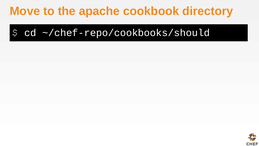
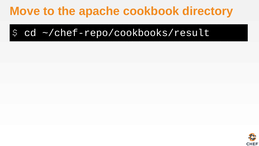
~/chef-repo/cookbooks/should: ~/chef-repo/cookbooks/should -> ~/chef-repo/cookbooks/result (126, 33)
